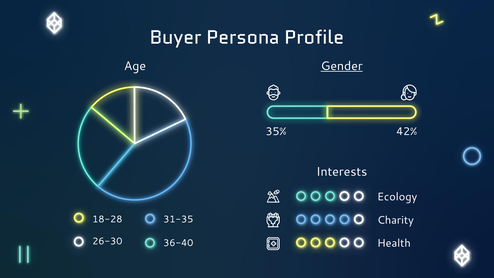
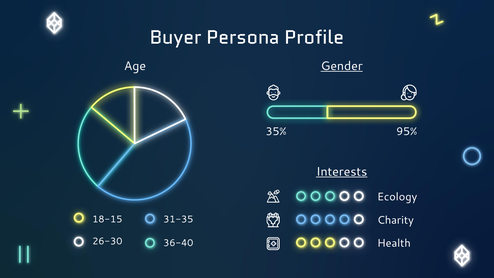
42%: 42% -> 95% (407, 131)
Interests underline: none -> present (342, 172)
18-28: 18-28 -> 18-15 (107, 219)
